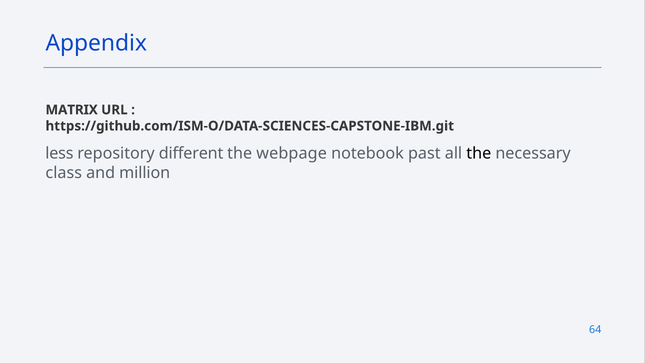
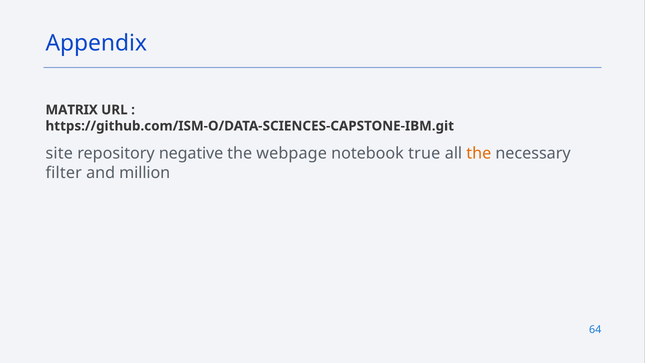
less: less -> site (59, 153)
different: different -> negative (191, 153)
past: past -> true (424, 153)
the colour: black -> orange (479, 153)
class: class -> filter (64, 173)
